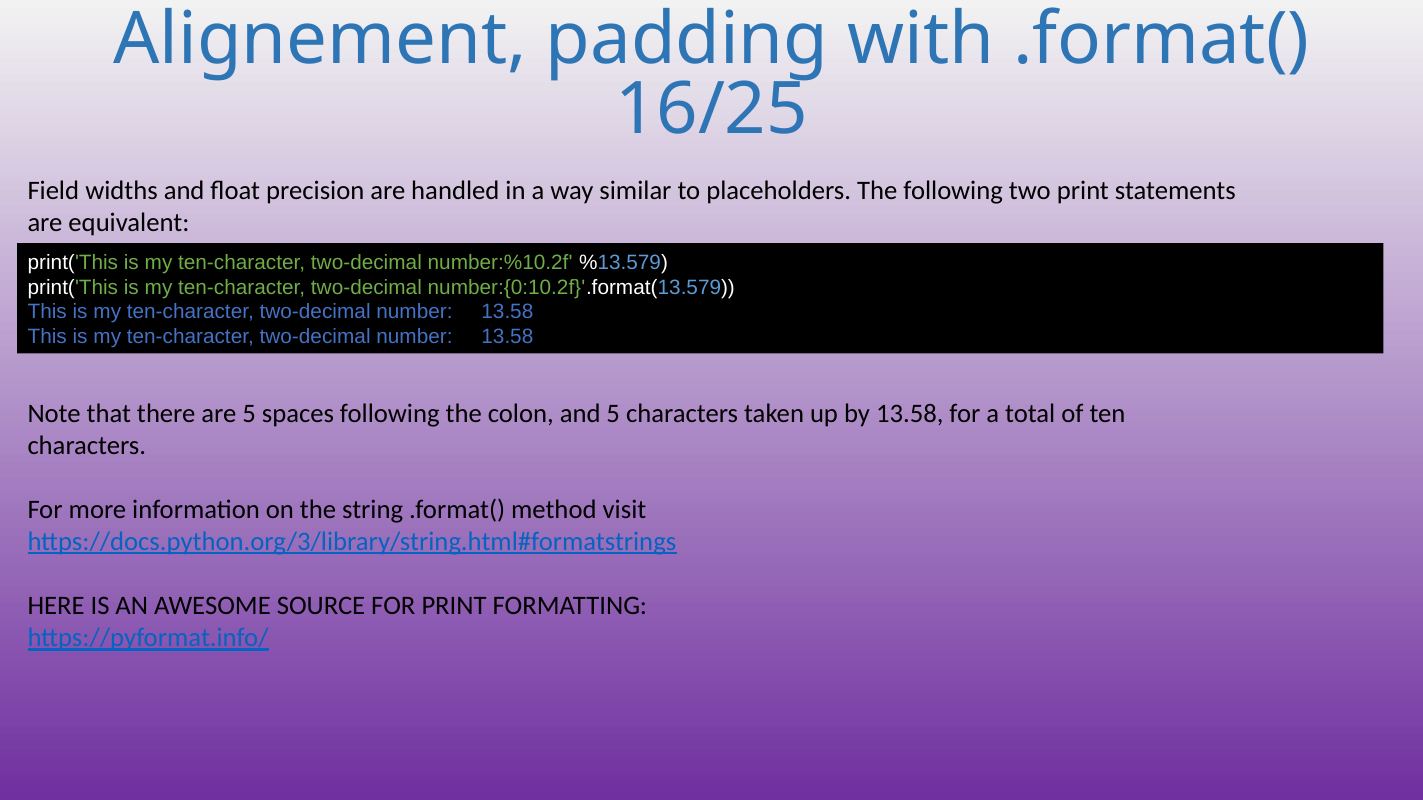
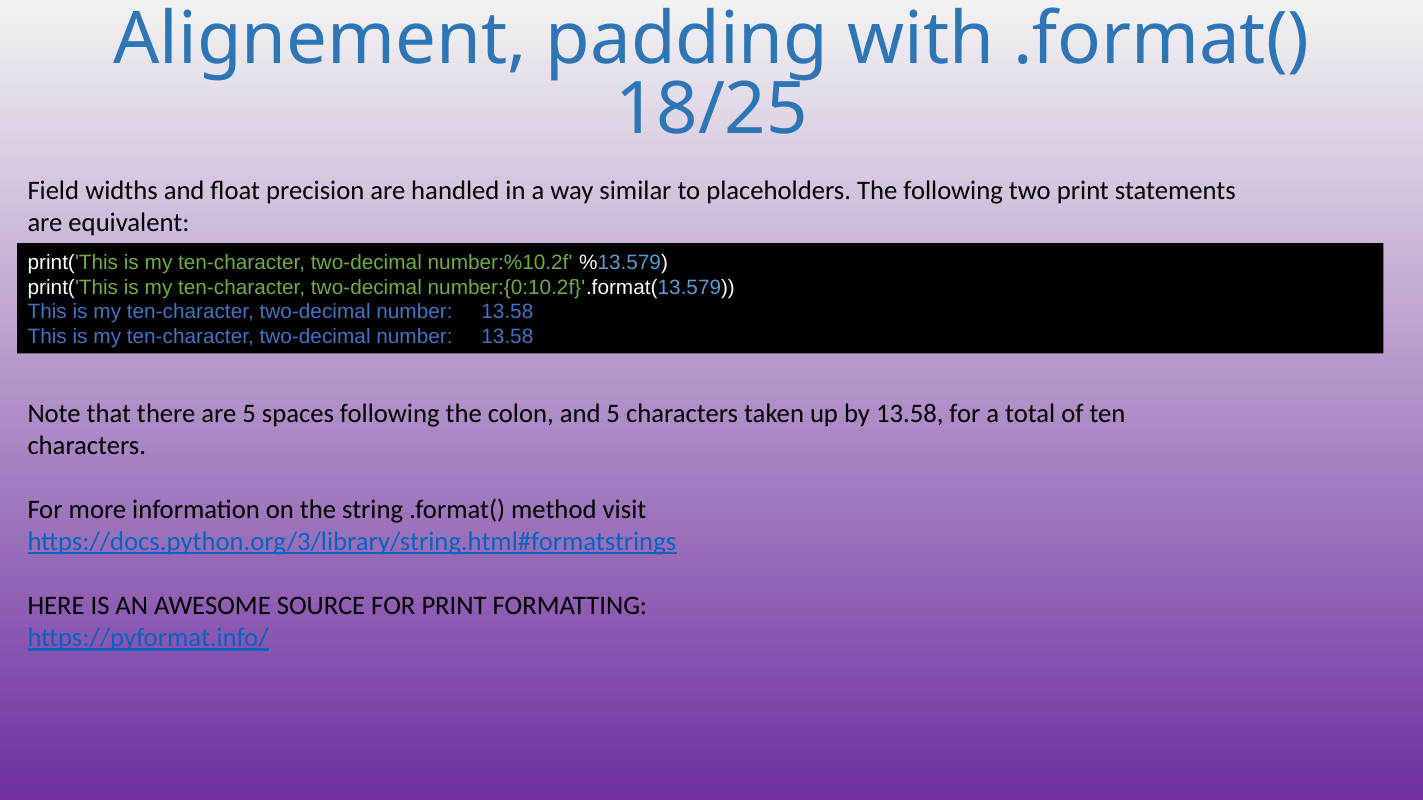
16/25: 16/25 -> 18/25 (712, 110)
